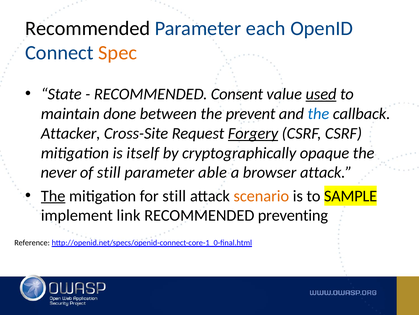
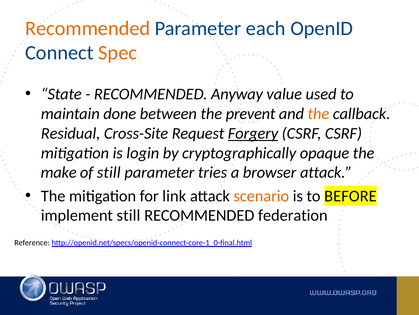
Recommended colour: black -> orange (88, 28)
Consent: Consent -> Anyway (237, 94)
used underline: present -> none (321, 94)
the colour: blue -> orange (318, 113)
Attacker: Attacker -> Residual (71, 133)
itself: itself -> login (143, 153)
never: never -> make (59, 172)
able: able -> tries (213, 172)
The underline: present -> none (53, 195)
for still: still -> link (174, 195)
SAMPLE: SAMPLE -> BEFORE (350, 195)
implement link: link -> still (128, 215)
preventing: preventing -> federation (293, 215)
